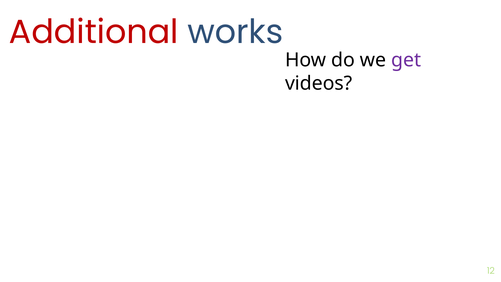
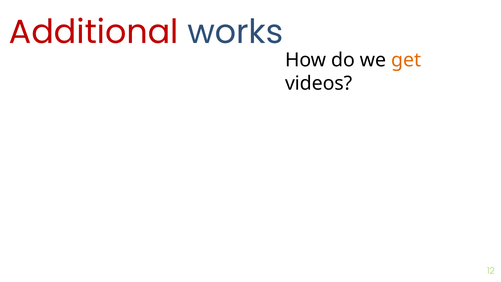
get colour: purple -> orange (406, 60)
